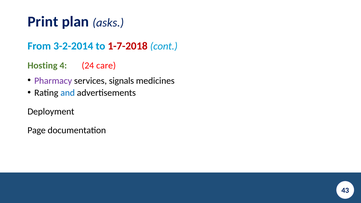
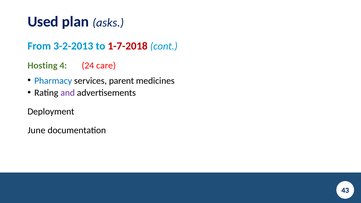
Print: Print -> Used (43, 22)
3-2-2014: 3-2-2014 -> 3-2-2013 (73, 46)
Pharmacy colour: purple -> blue (53, 81)
signals: signals -> parent (121, 81)
and colour: blue -> purple (68, 93)
Page: Page -> June (36, 130)
